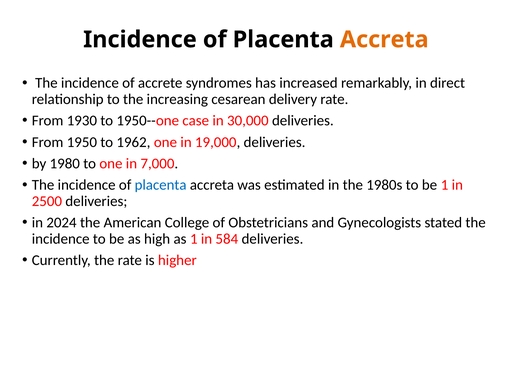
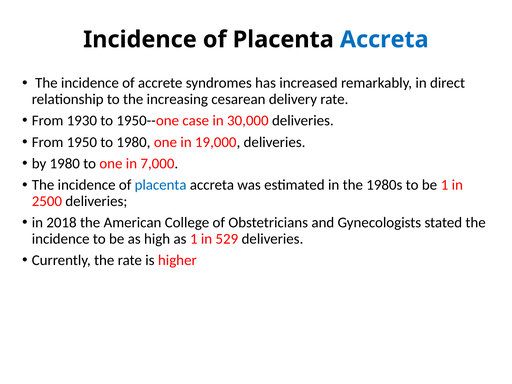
Accreta colour: orange -> blue (384, 40)
to 1962: 1962 -> 1980 (133, 142)
2024: 2024 -> 2018 (61, 223)
584: 584 -> 529 (227, 239)
